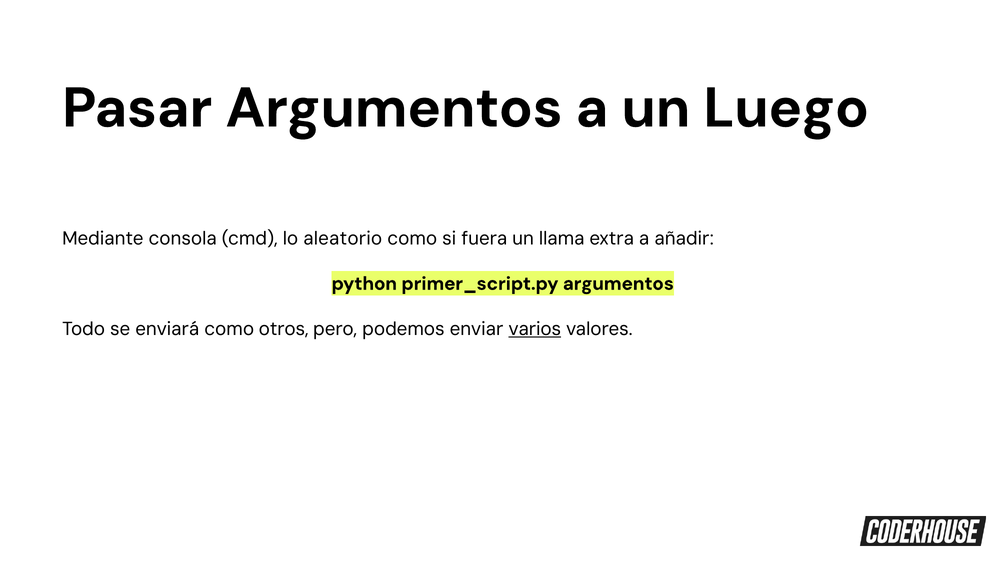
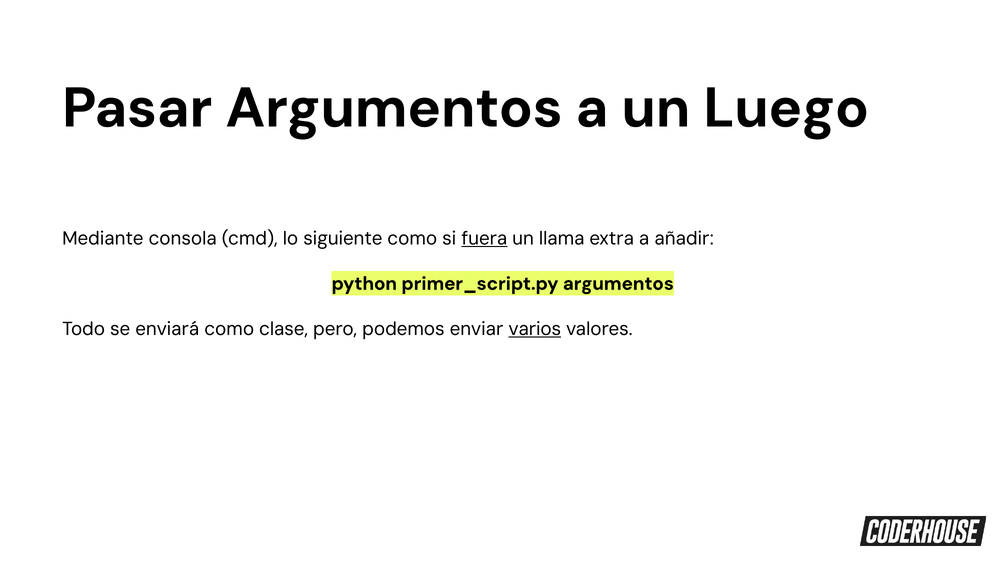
aleatorio: aleatorio -> siguiente (343, 238)
fuera underline: none -> present (484, 238)
otros: otros -> clase (284, 329)
